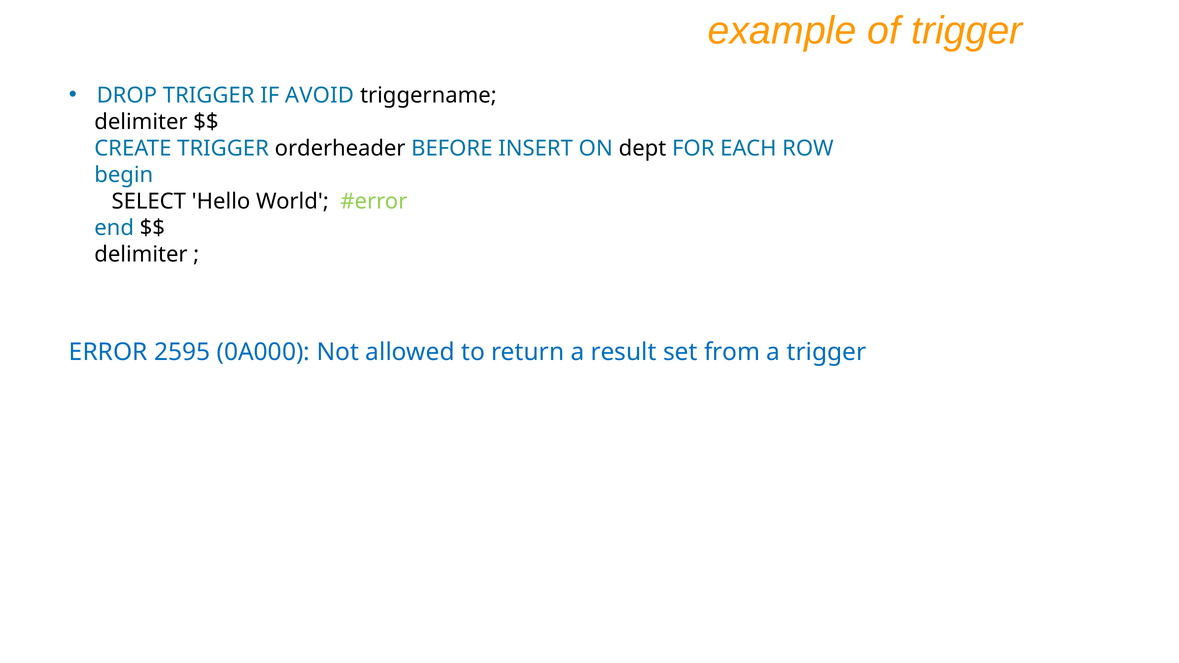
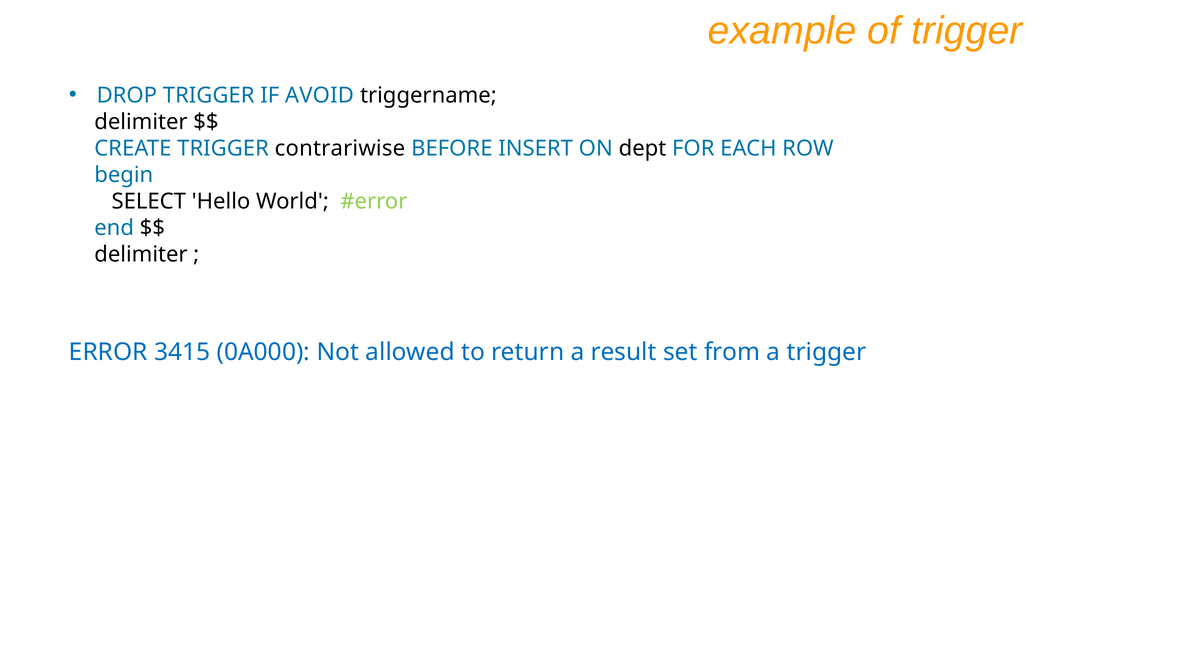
orderheader: orderheader -> contrariwise (340, 148)
2595: 2595 -> 3415 (182, 352)
